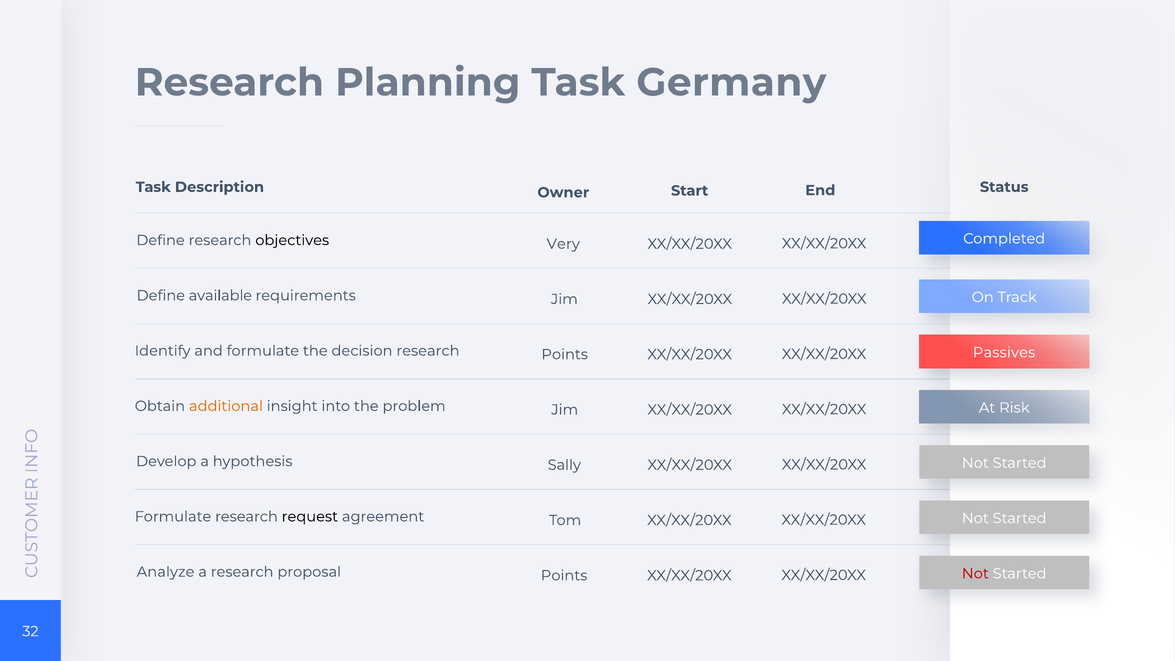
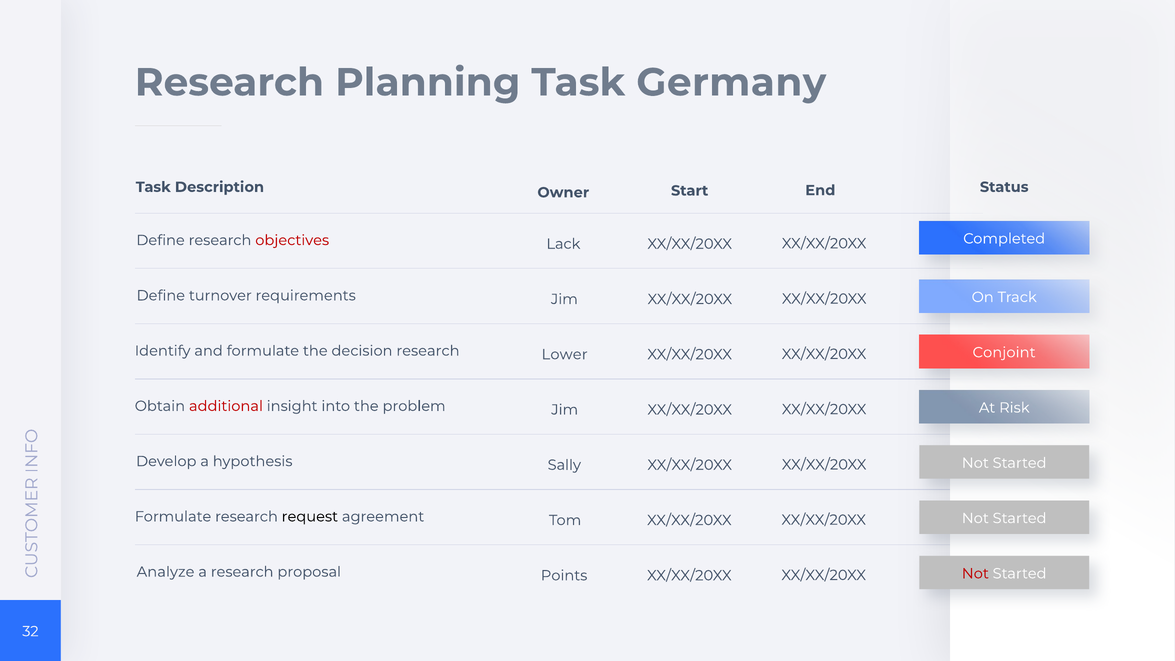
objectives colour: black -> red (292, 240)
Very: Very -> Lack (563, 244)
available: available -> turnover (220, 296)
Passives: Passives -> Conjoint (1004, 352)
Points: Points -> Lower (565, 354)
additional colour: orange -> red (226, 406)
